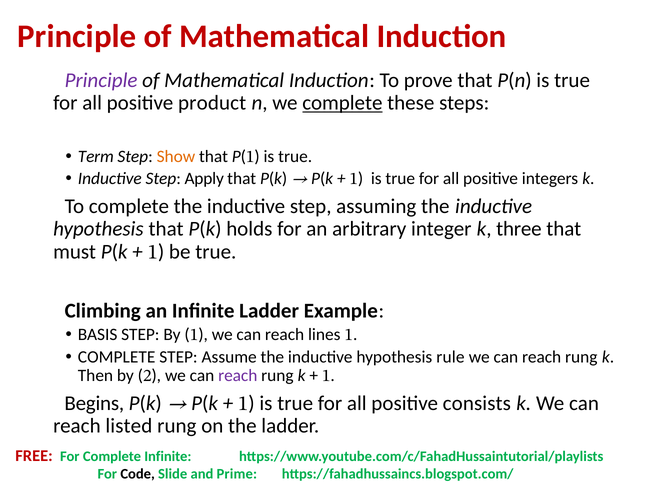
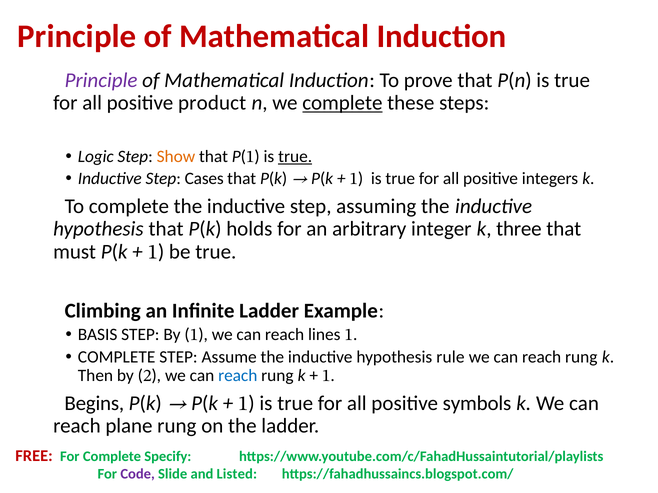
Term: Term -> Logic (96, 157)
true underline: none -> present (295, 157)
Apply: Apply -> Cases (204, 179)
reach colour: purple -> blue (238, 376)
consists: consists -> symbols (477, 404)
listed: listed -> plane (129, 426)
Complete Infinite: Infinite -> Specify (168, 457)
Code colour: black -> purple (138, 475)
Prime: Prime -> Listed (237, 475)
